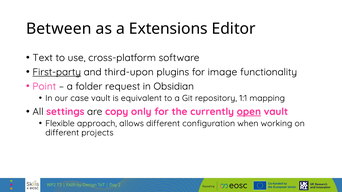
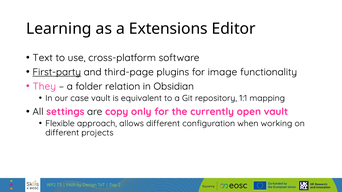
Between: Between -> Learning (59, 29)
third-upon: third-upon -> third-page (129, 72)
Point: Point -> They (44, 87)
request: request -> relation (123, 87)
open underline: present -> none (249, 112)
